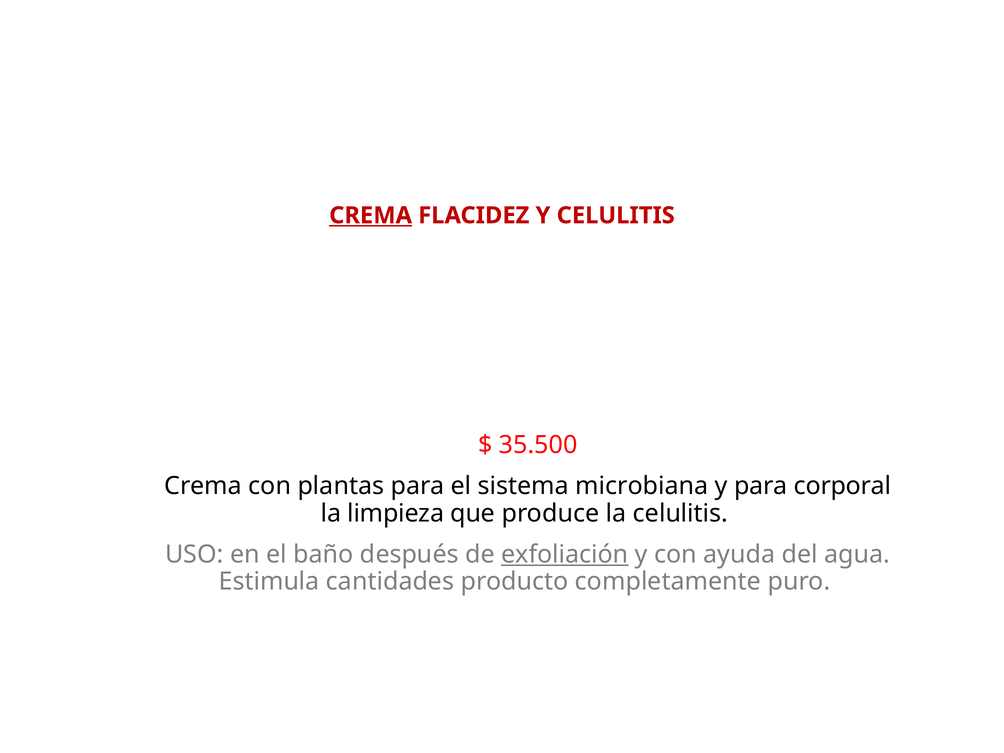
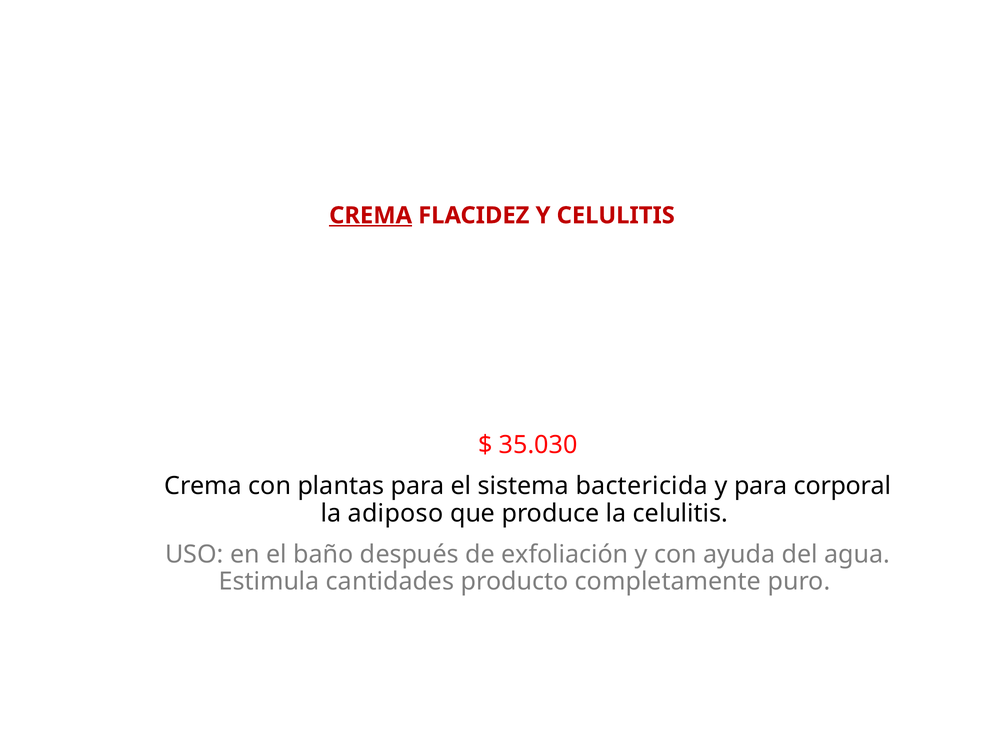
35.500: 35.500 -> 35.030 (538, 445)
microbiana: microbiana -> bactericida (642, 486)
limpieza: limpieza -> adiposo (396, 513)
exfoliación underline: present -> none (565, 554)
